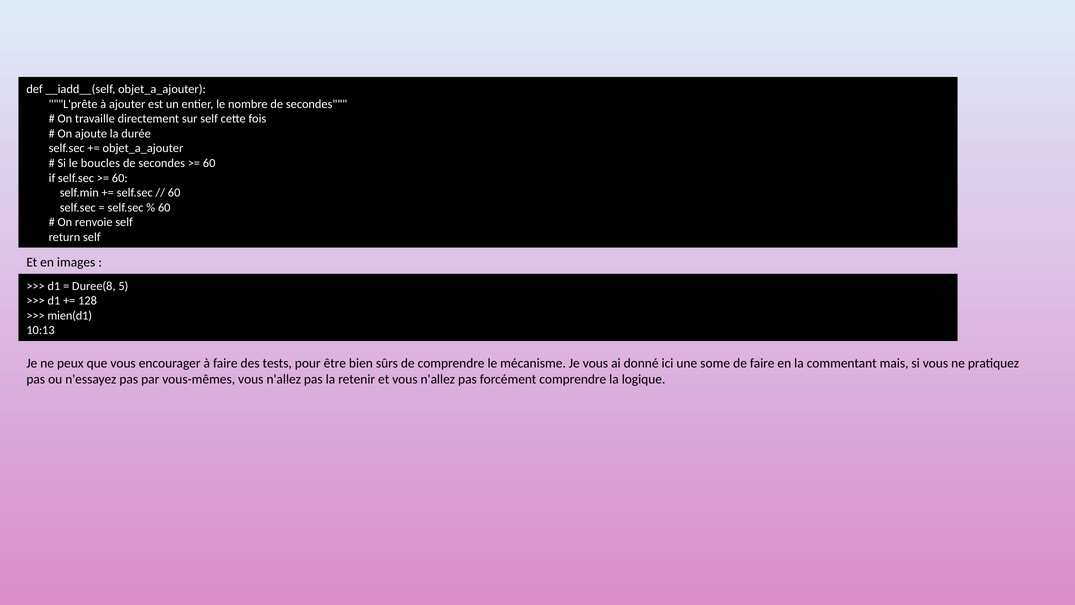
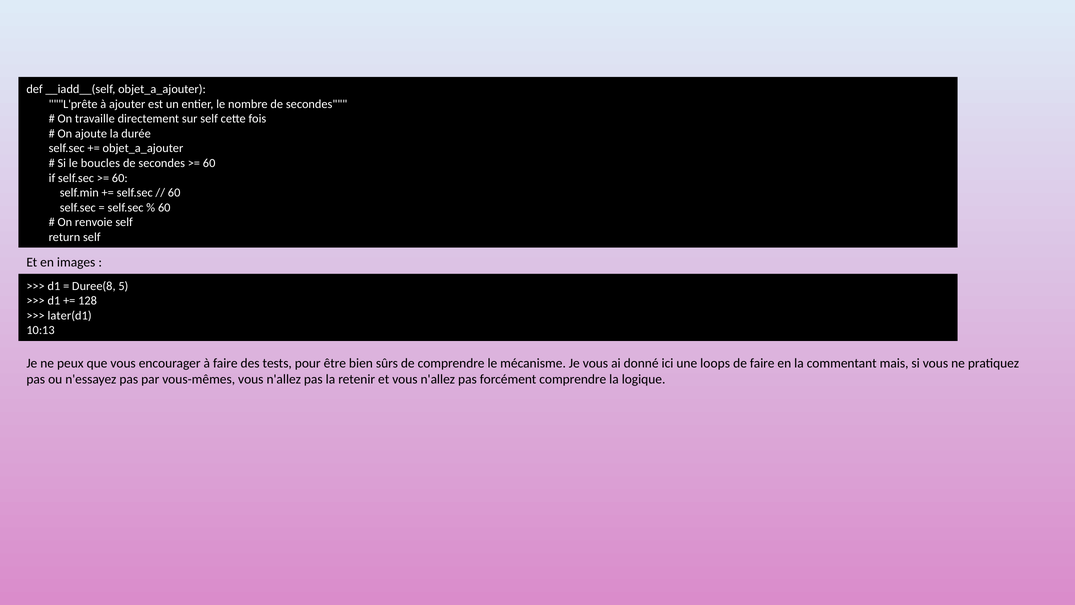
mien(d1: mien(d1 -> later(d1 (70, 315)
some: some -> loops (715, 363)
